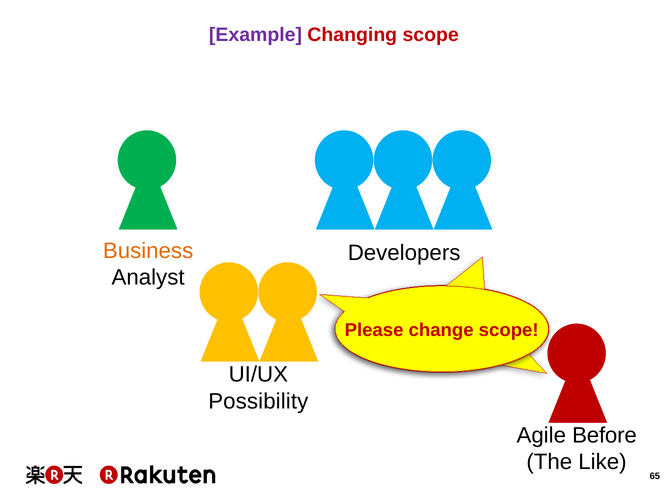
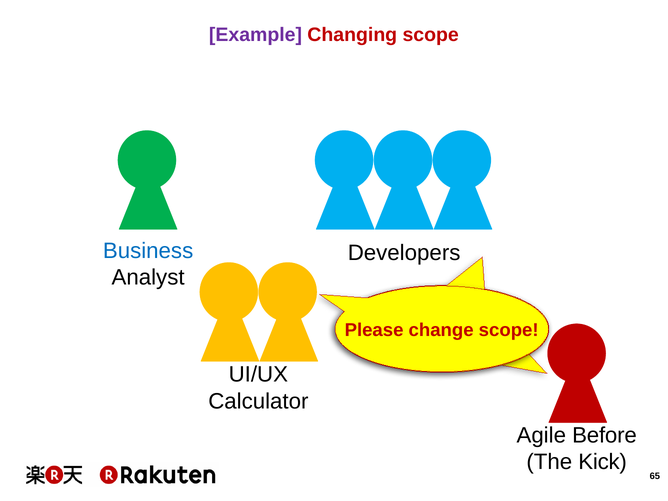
Business colour: orange -> blue (148, 251)
Possibility: Possibility -> Calculator (258, 401)
Like: Like -> Kick (603, 462)
